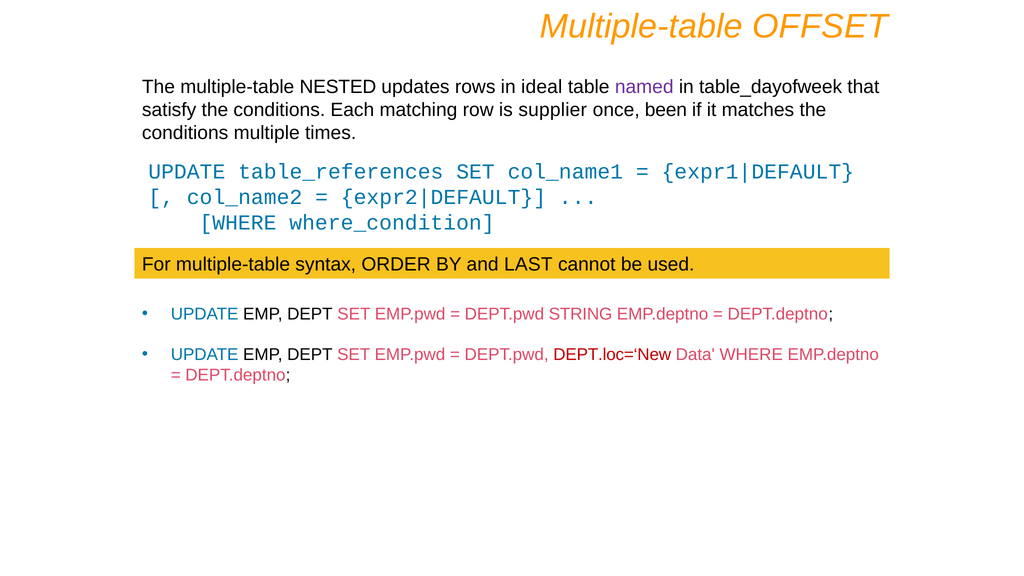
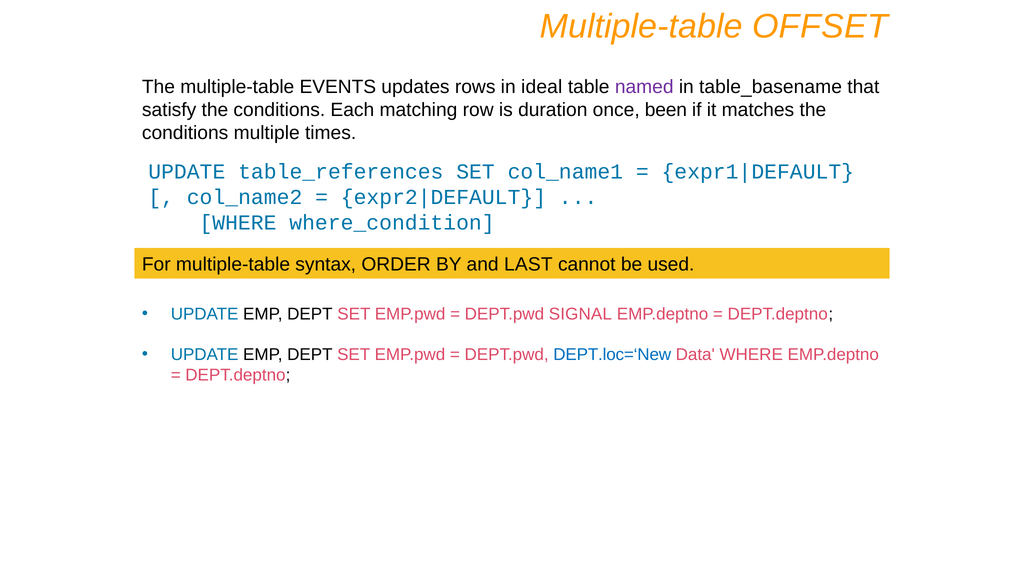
NESTED: NESTED -> EVENTS (338, 87)
table_dayofweek: table_dayofweek -> table_basename (771, 87)
supplier: supplier -> duration (553, 110)
STRING: STRING -> SIGNAL (580, 314)
DEPT.loc=‘New colour: red -> blue (612, 355)
